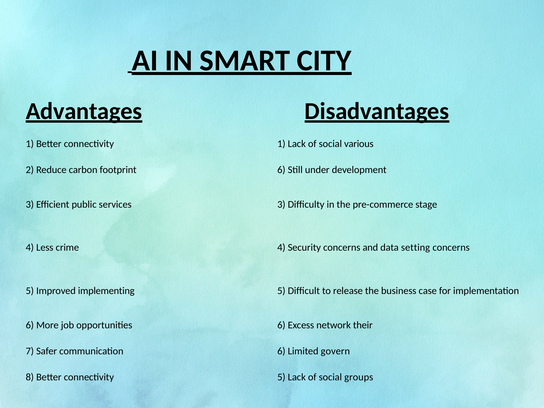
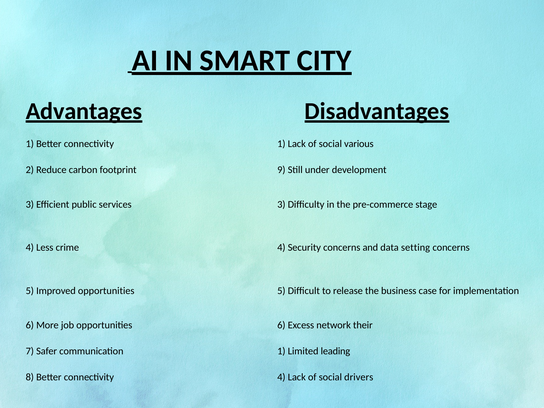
footprint 6: 6 -> 9 (281, 170)
Improved implementing: implementing -> opportunities (106, 291)
communication 6: 6 -> 1 (281, 351)
govern: govern -> leading (335, 351)
connectivity 5: 5 -> 4 (281, 377)
groups: groups -> drivers (359, 377)
